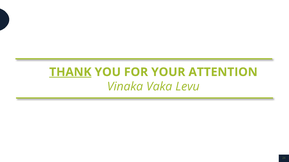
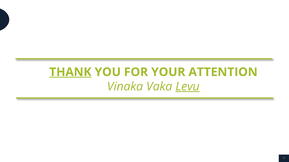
Levu underline: none -> present (188, 87)
